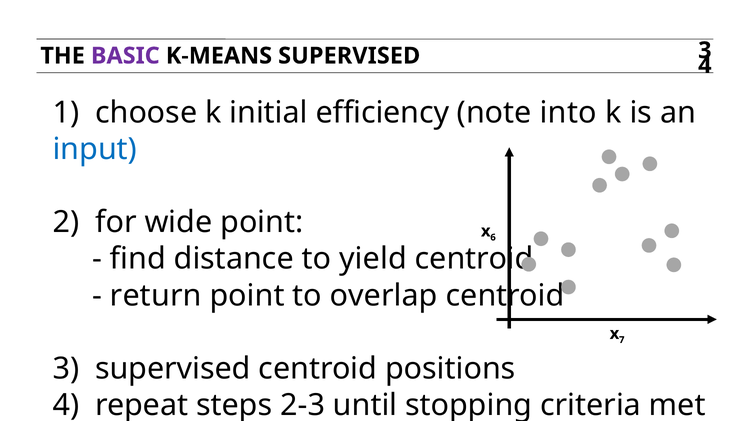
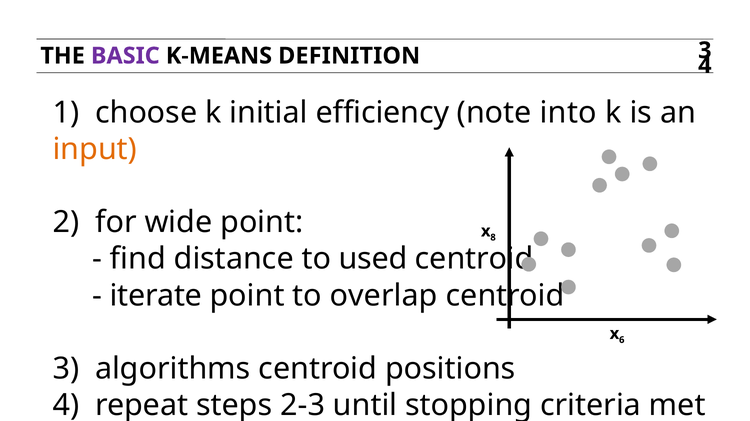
K-MEANS SUPERVISED: SUPERVISED -> DEFINITION (349, 56)
input colour: blue -> orange (95, 149)
6: 6 -> 8 (493, 237)
yield: yield -> used (373, 259)
return: return -> iterate (156, 296)
7: 7 -> 6 (622, 340)
3 supervised: supervised -> algorithms (173, 369)
